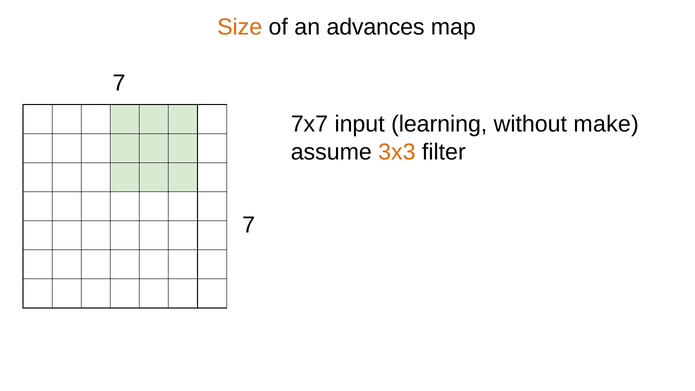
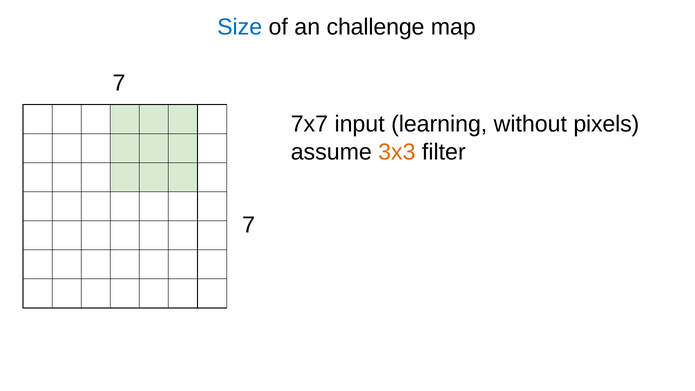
Size colour: orange -> blue (240, 27)
advances: advances -> challenge (376, 27)
make: make -> pixels (606, 124)
